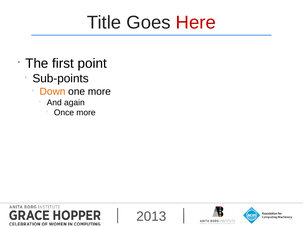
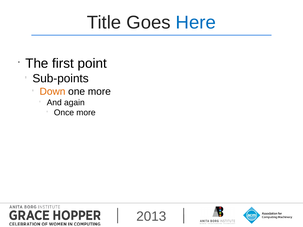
Here colour: red -> blue (196, 23)
